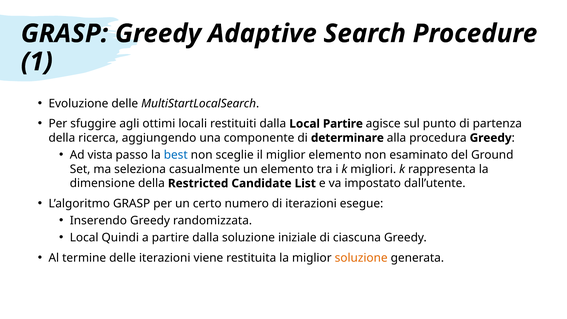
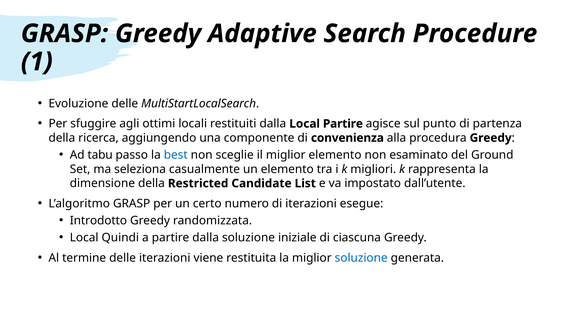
determinare: determinare -> convenienza (347, 138)
vista: vista -> tabu (100, 155)
Inserendo: Inserendo -> Introdotto (98, 221)
soluzione colour: orange -> blue (361, 258)
